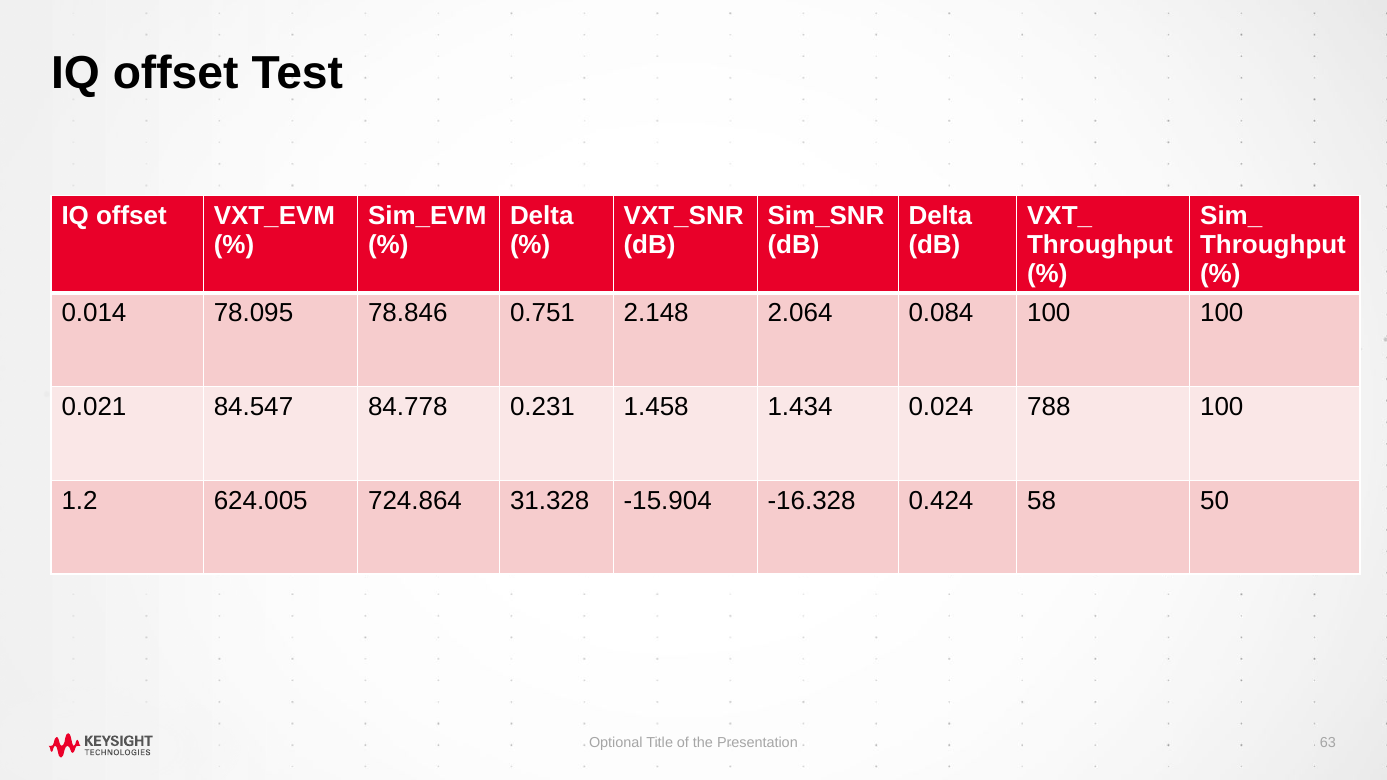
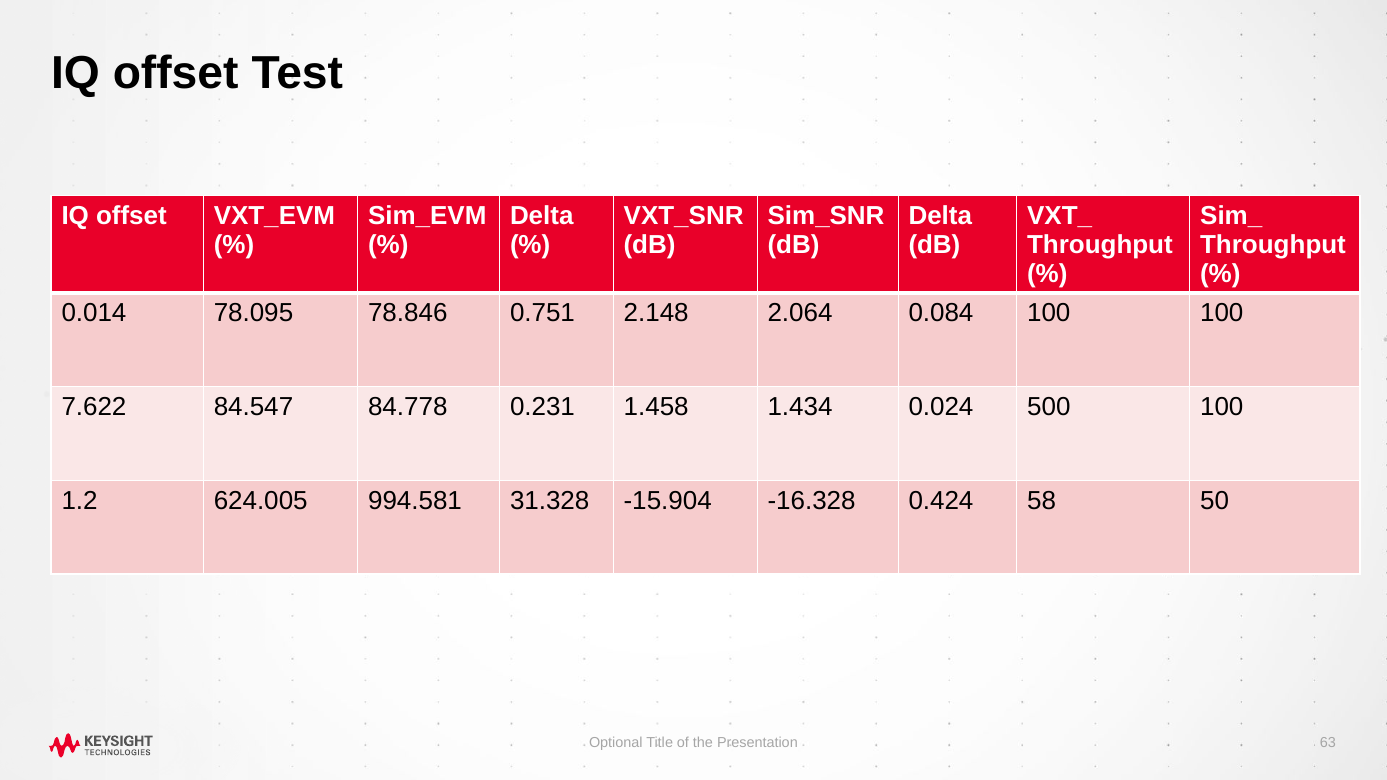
0.021: 0.021 -> 7.622 (94, 407)
788: 788 -> 500 (1049, 407)
724.864: 724.864 -> 994.581 (415, 501)
